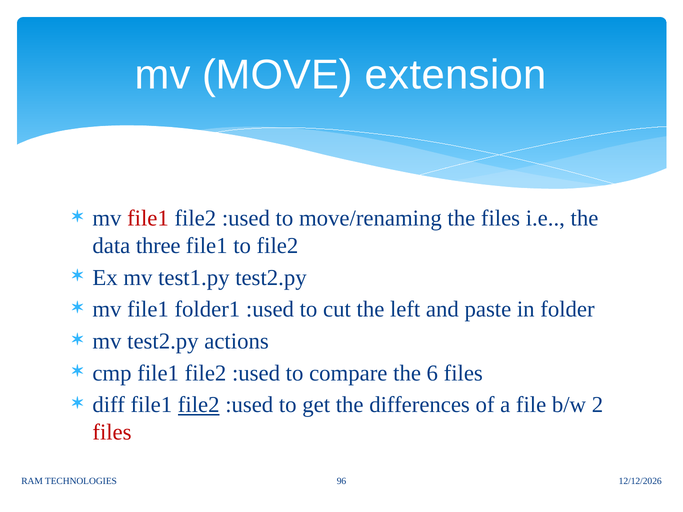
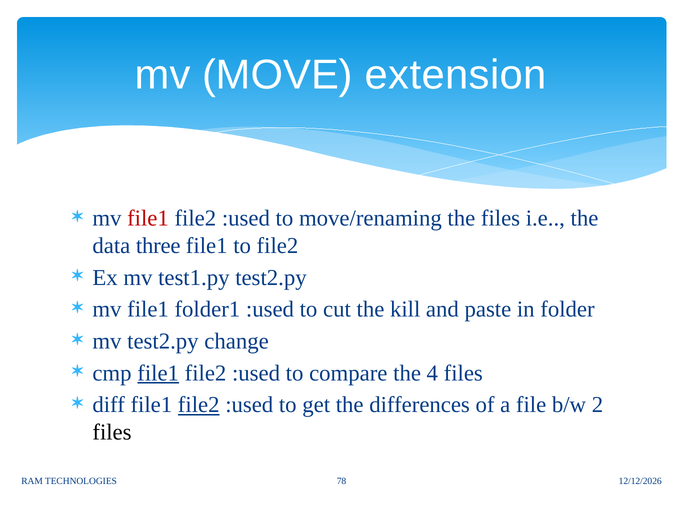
left: left -> kill (405, 310)
actions: actions -> change (237, 341)
file1 underline: none -> present (158, 373)
6: 6 -> 4 (432, 373)
files colour: red -> black (112, 432)
96: 96 -> 78 (341, 481)
